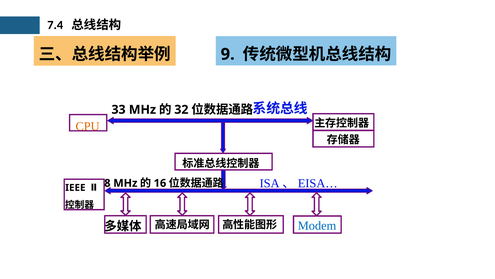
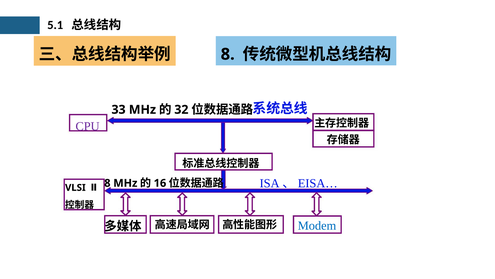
7.4: 7.4 -> 5.1 (55, 25)
9: 9 -> 8 (228, 54)
CPU colour: orange -> purple (88, 126)
IEEE: IEEE -> VLSI (75, 187)
